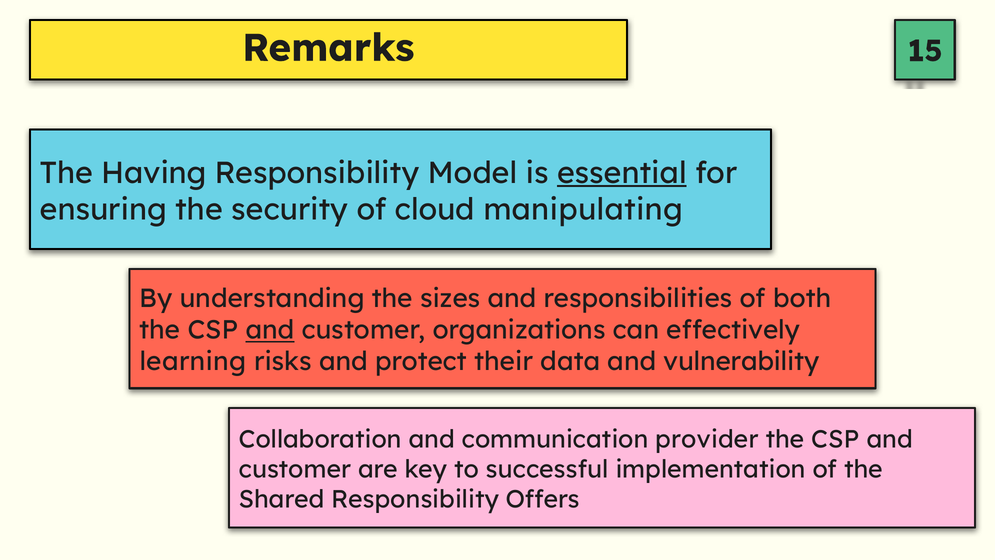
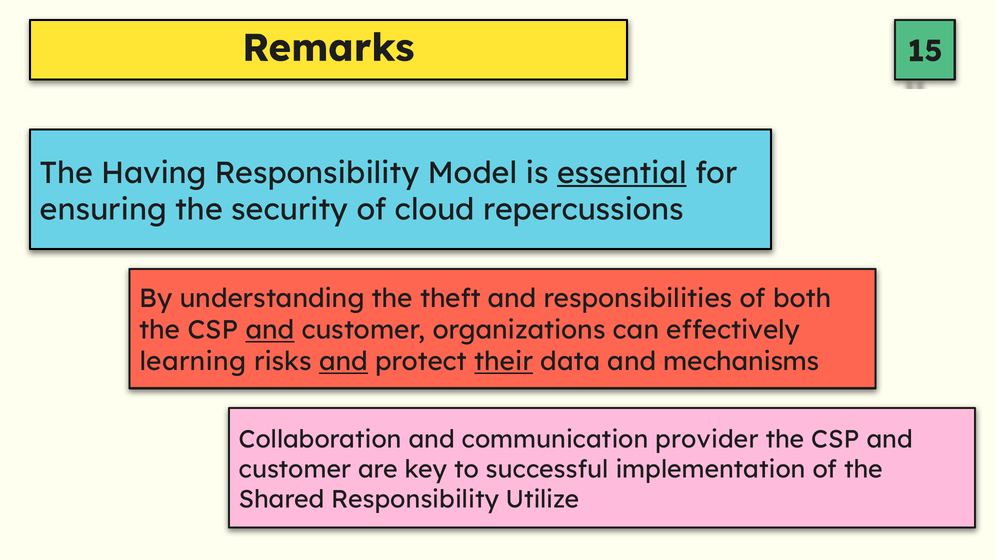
manipulating: manipulating -> repercussions (584, 209)
sizes: sizes -> theft (450, 299)
and underline: none -> present (343, 362)
their underline: none -> present (504, 362)
vulnerability: vulnerability -> mechanisms (741, 362)
Offers: Offers -> Utilize (543, 499)
